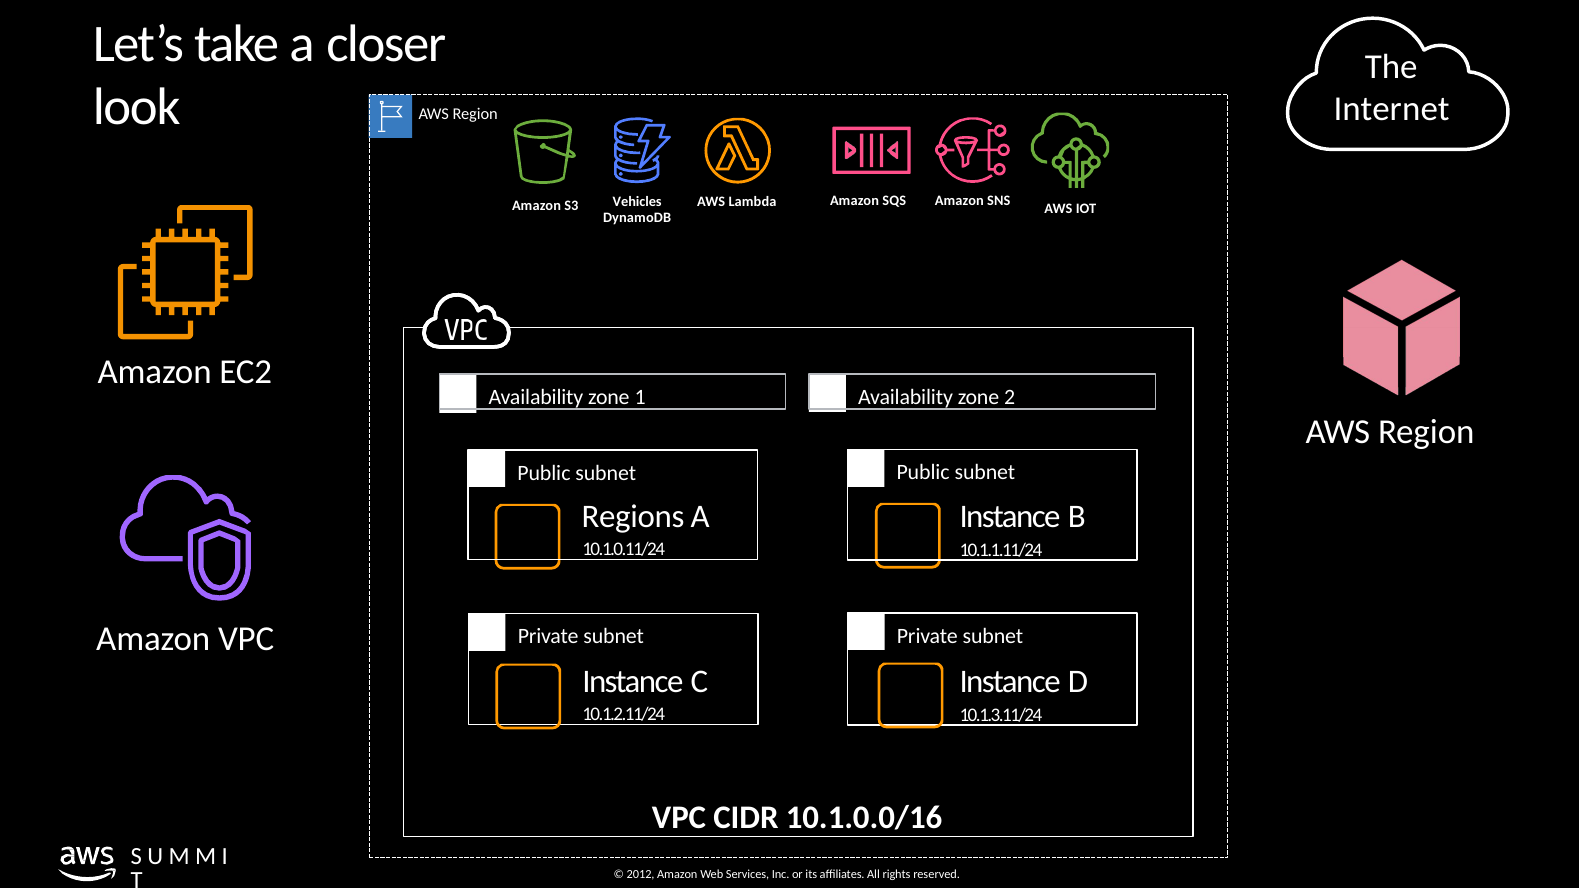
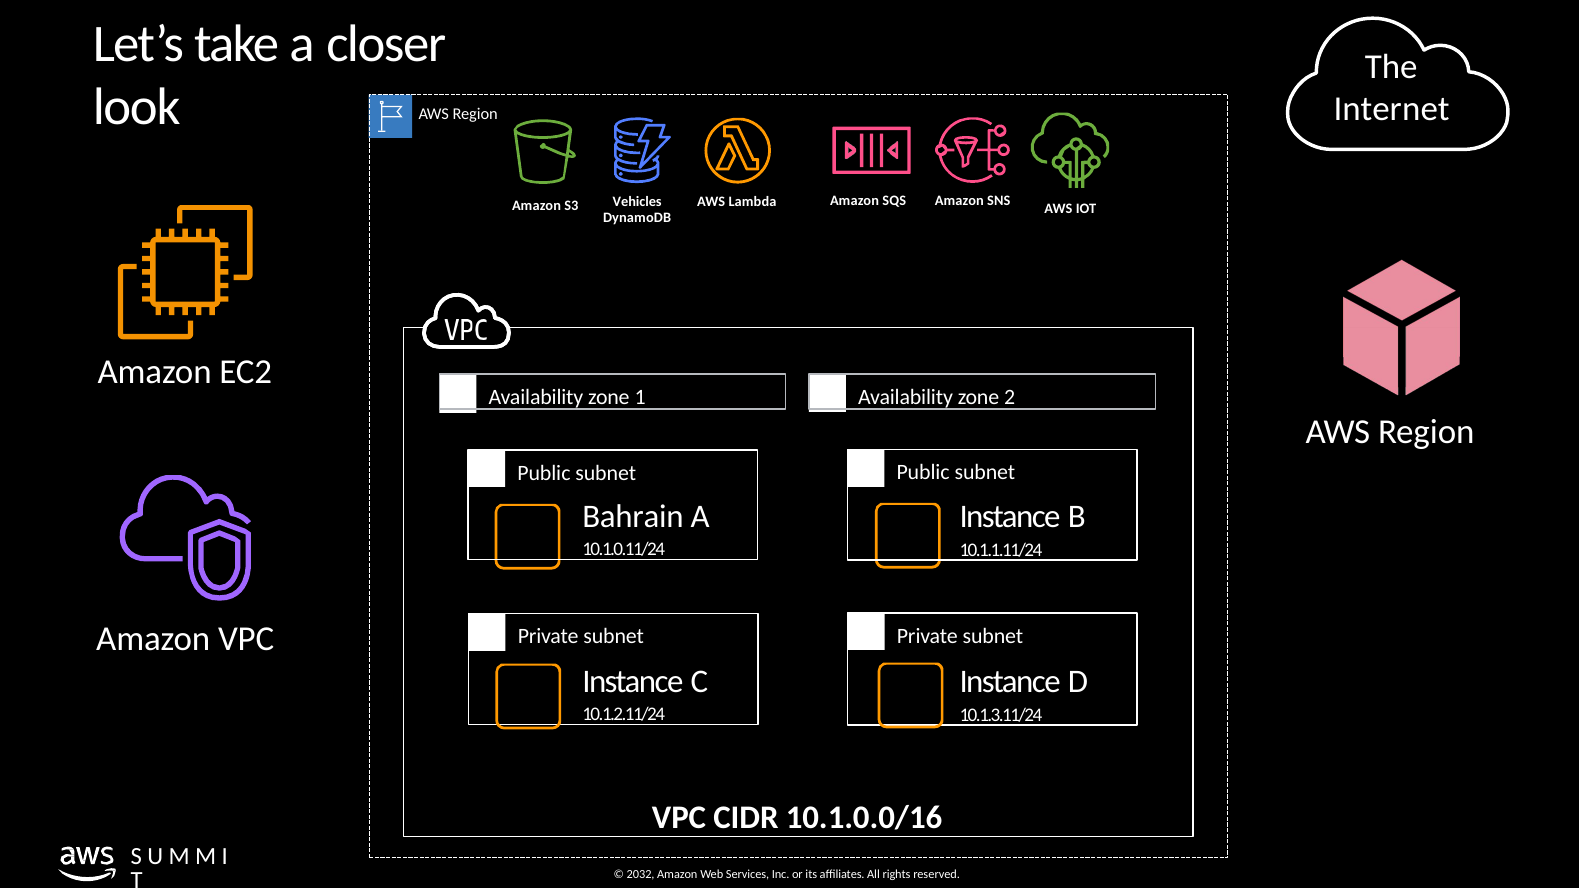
Regions: Regions -> Bahrain (633, 517)
2012: 2012 -> 2032 (641, 875)
